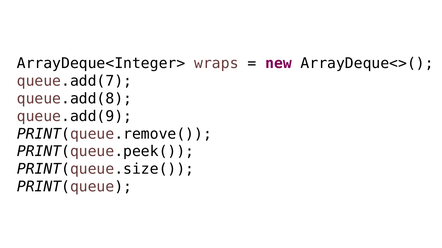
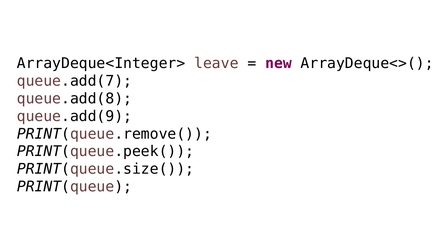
wraps: wraps -> leave (216, 63)
